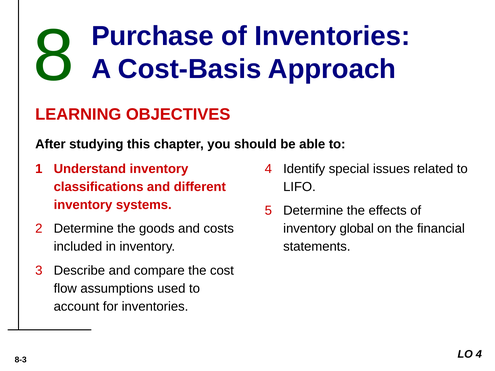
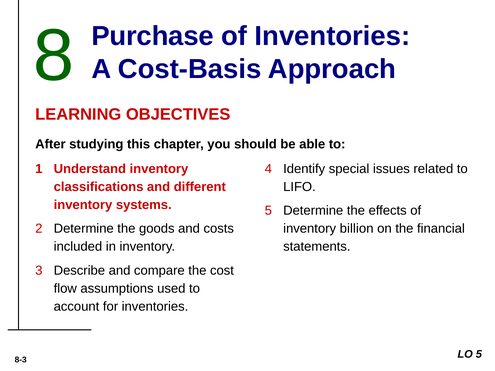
global: global -> billion (357, 229)
LO 4: 4 -> 5 (479, 355)
